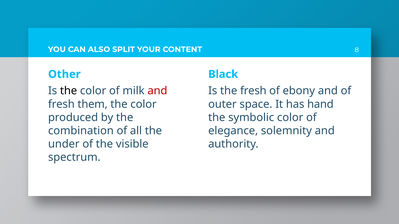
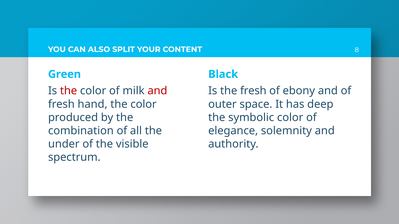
Other: Other -> Green (64, 74)
the colour: black -> red (69, 91)
them: them -> hand (93, 104)
hand: hand -> deep (320, 104)
